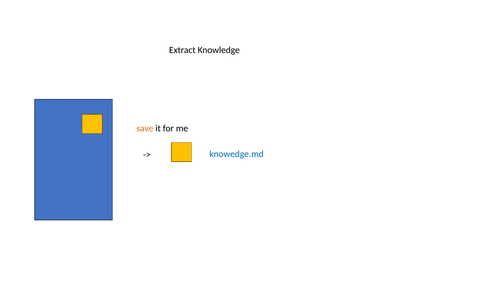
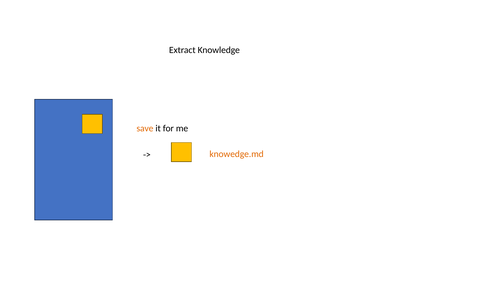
knowedge.md colour: blue -> orange (237, 154)
